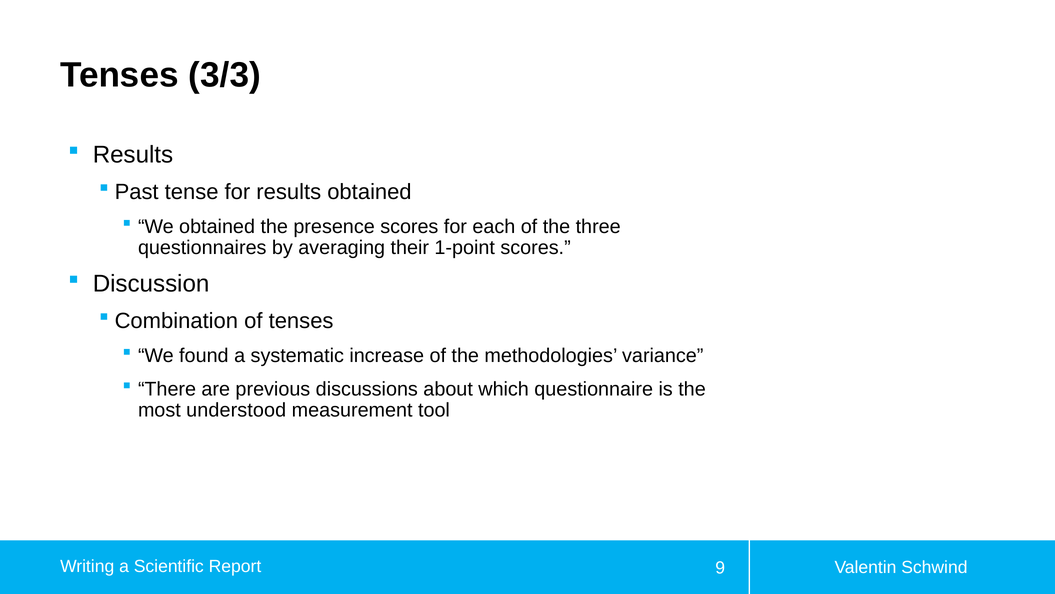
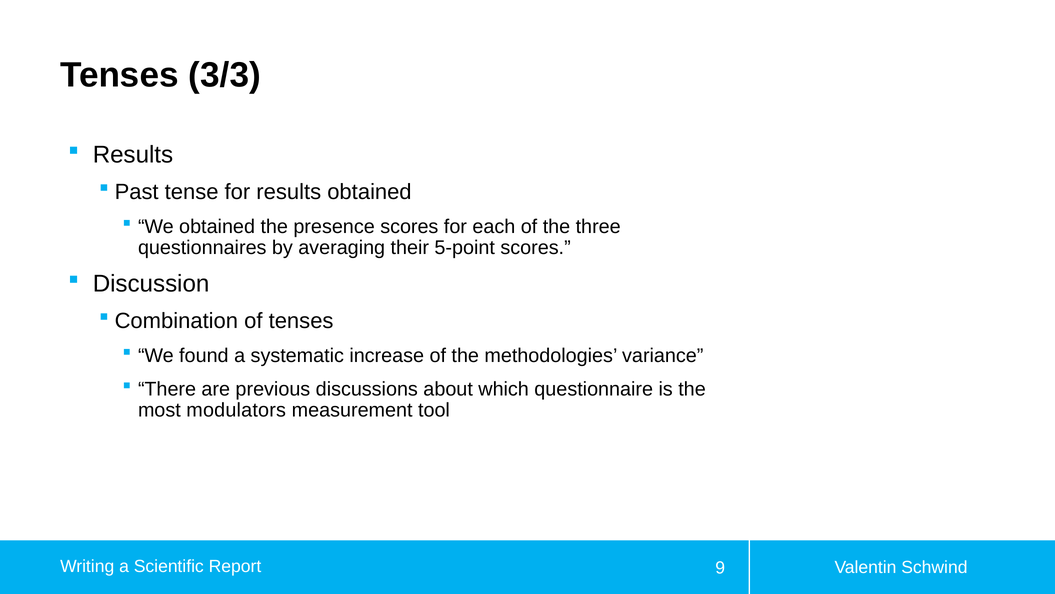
1-point: 1-point -> 5-point (465, 248)
understood: understood -> modulators (236, 410)
